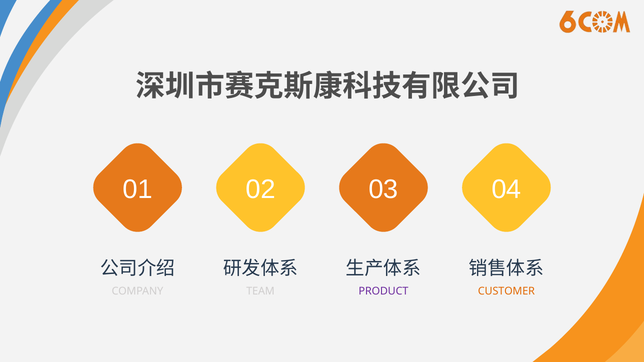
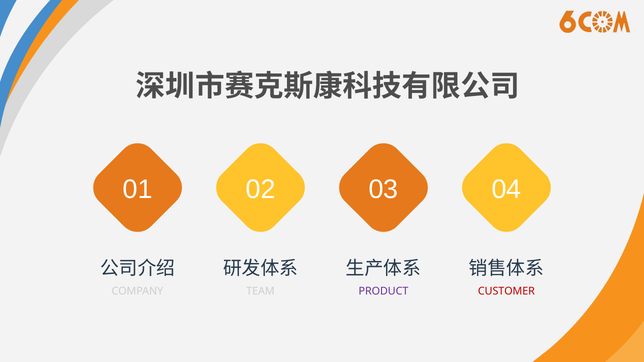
CUSTOMER colour: orange -> red (506, 292)
